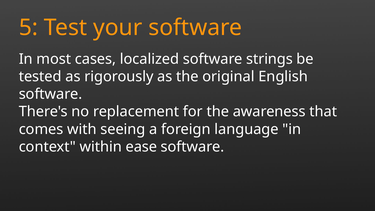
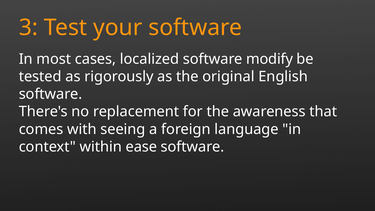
5: 5 -> 3 (28, 28)
strings: strings -> modify (270, 59)
